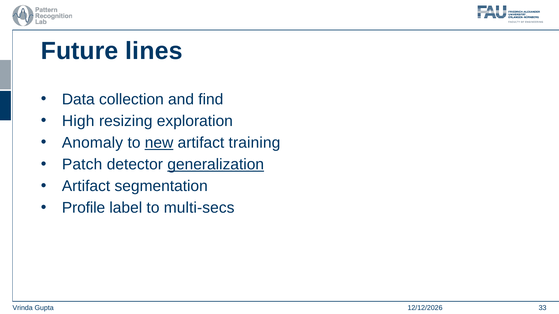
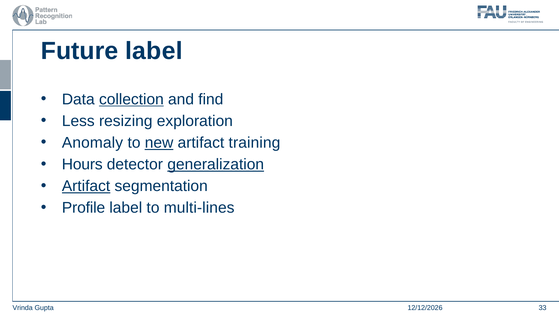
Future lines: lines -> label (154, 51)
collection underline: none -> present (131, 99)
High: High -> Less (78, 121)
Patch: Patch -> Hours (82, 165)
Artifact underline: none -> present (86, 186)
multi-secs: multi-secs -> multi-lines (199, 208)
